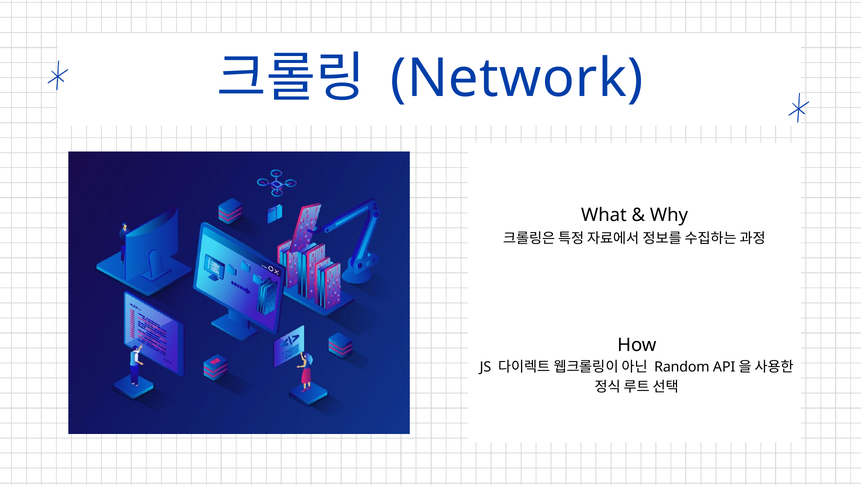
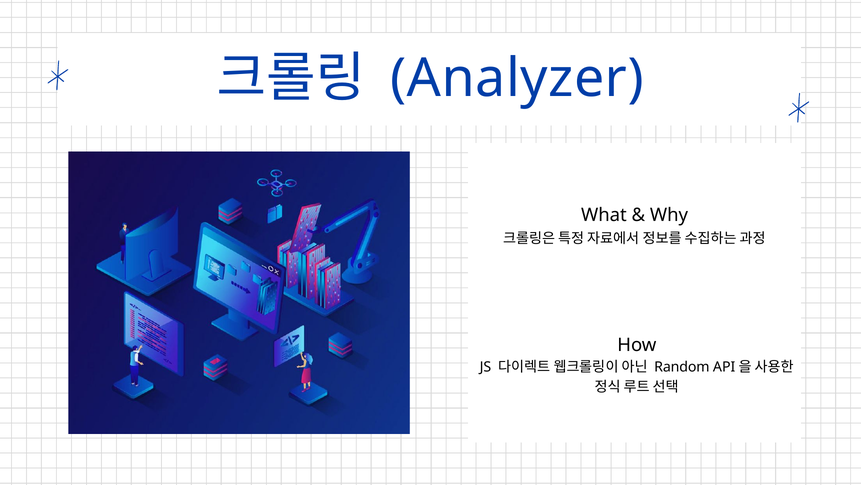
Network: Network -> Analyzer (517, 79)
